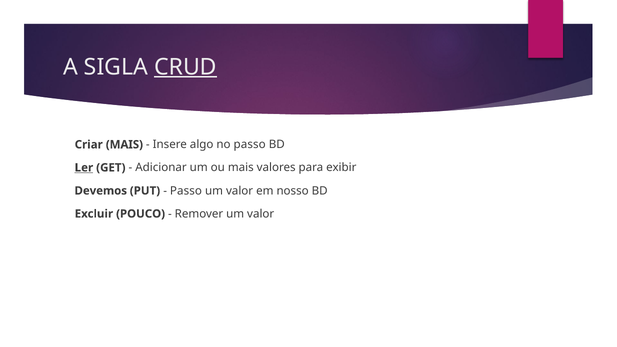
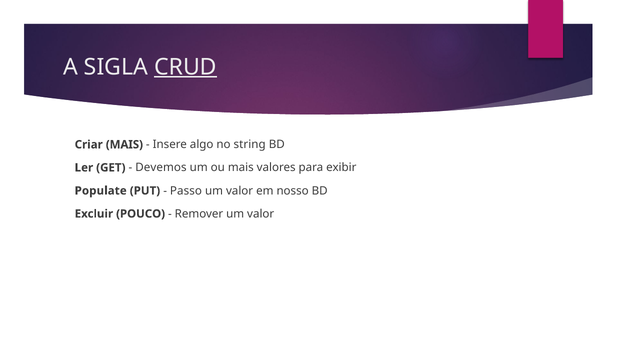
no passo: passo -> string (250, 145)
Ler underline: present -> none (84, 168)
Adicionar: Adicionar -> Devemos (161, 168)
Devemos: Devemos -> Populate (101, 191)
